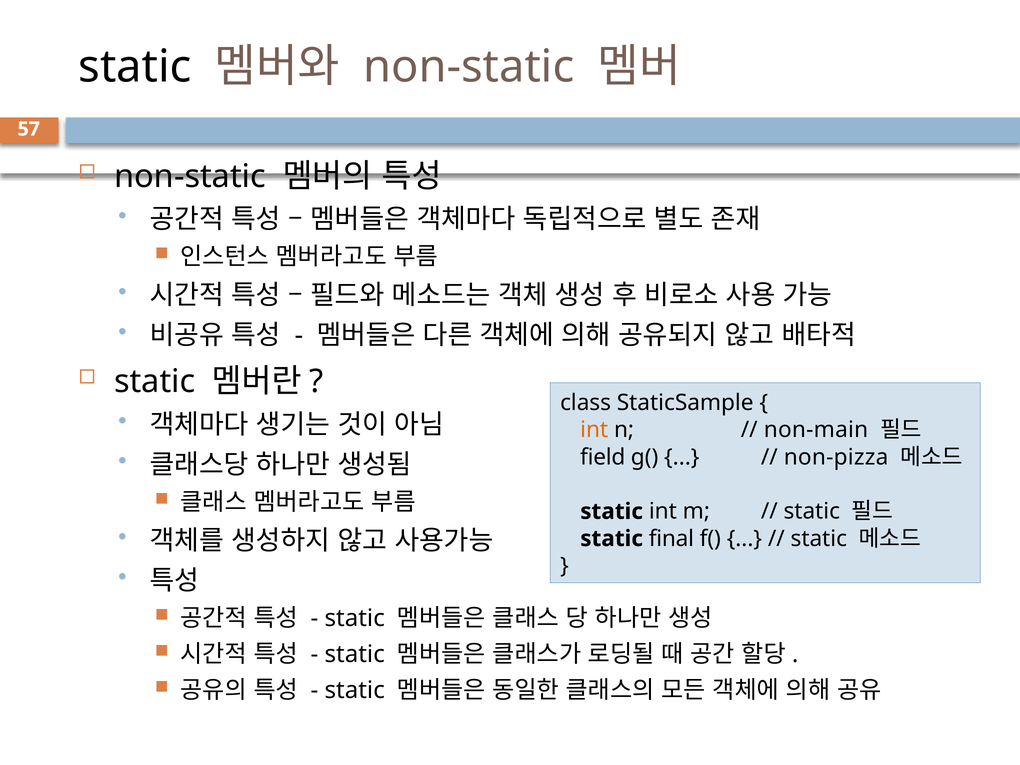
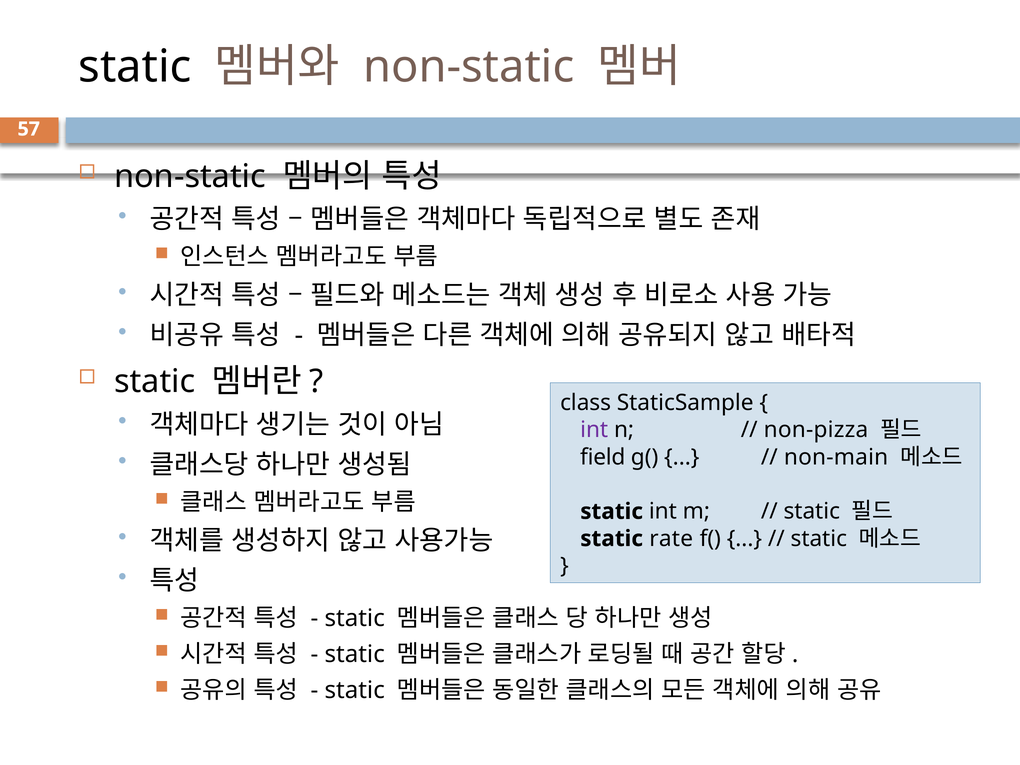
int colour: orange -> purple (594, 430)
non-main: non-main -> non-pizza (816, 430)
non-pizza: non-pizza -> non-main (836, 457)
final: final -> rate (671, 539)
